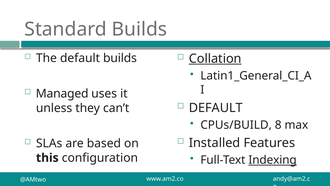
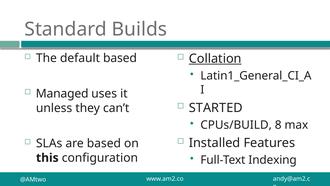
default builds: builds -> based (120, 58)
DEFAULT: DEFAULT -> STARTED (216, 108)
Indexing underline: present -> none (273, 160)
